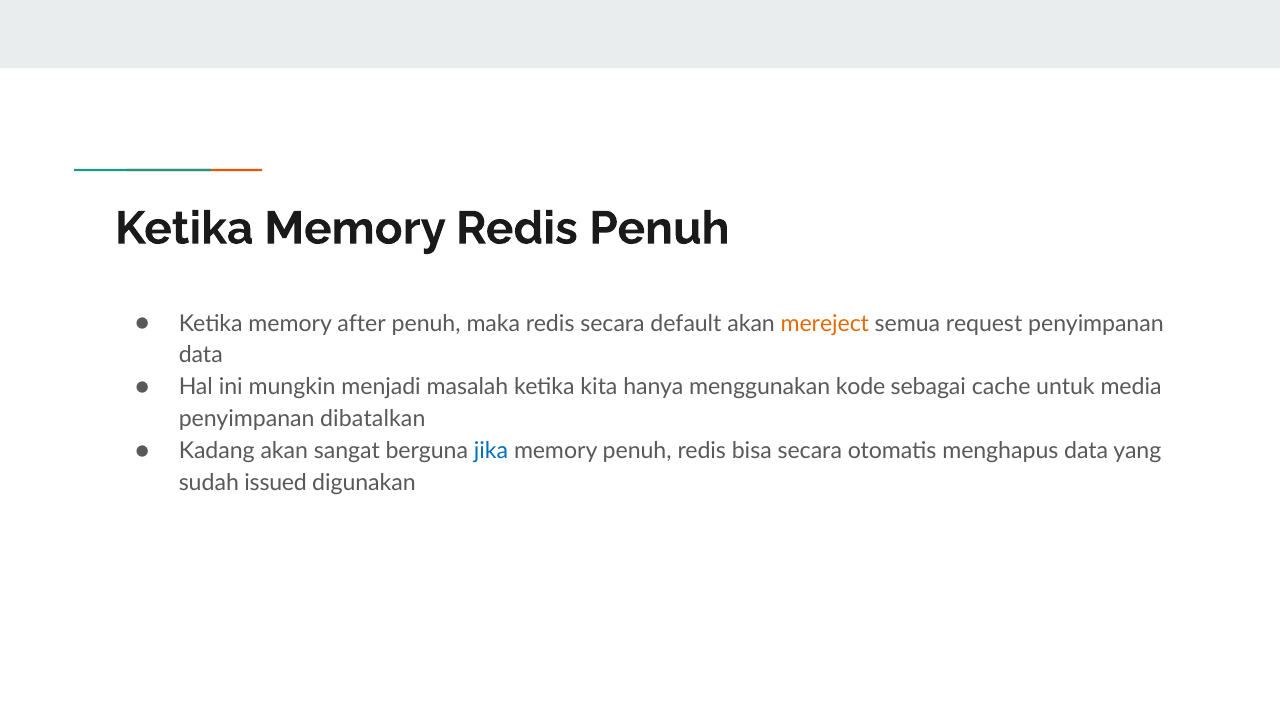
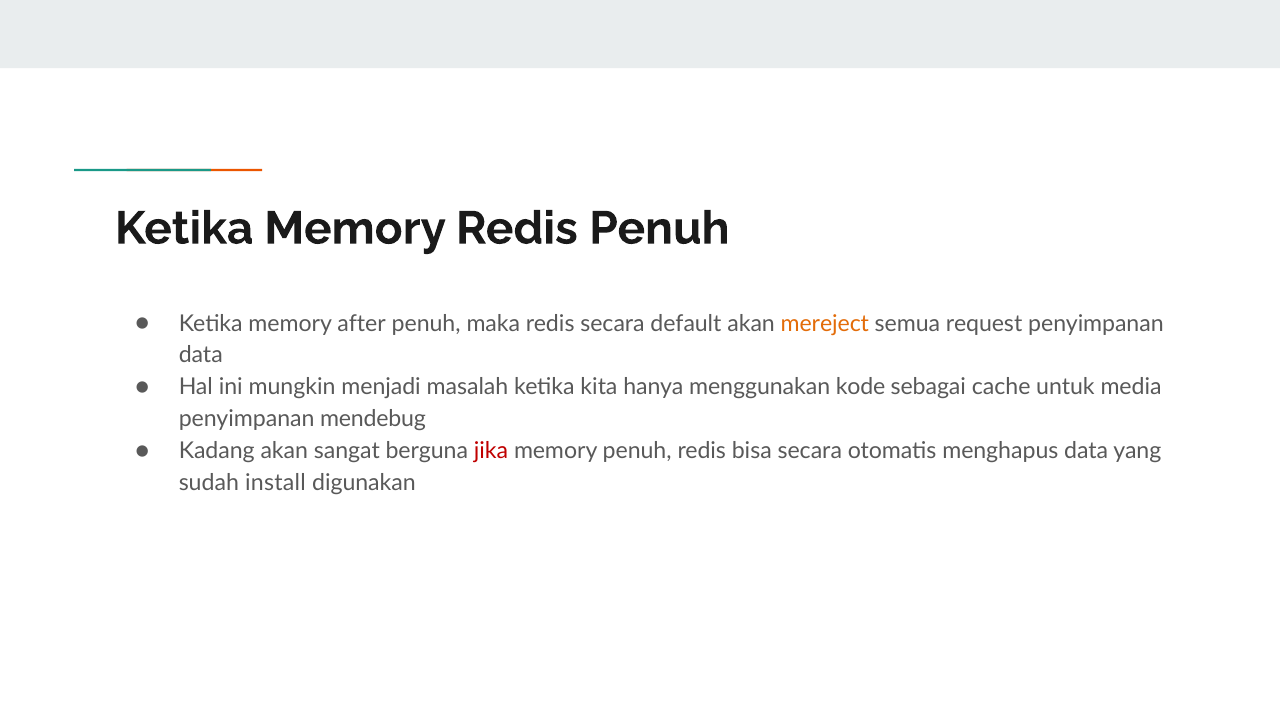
dibatalkan: dibatalkan -> mendebug (373, 419)
jika colour: blue -> red (491, 451)
issued: issued -> install (275, 483)
